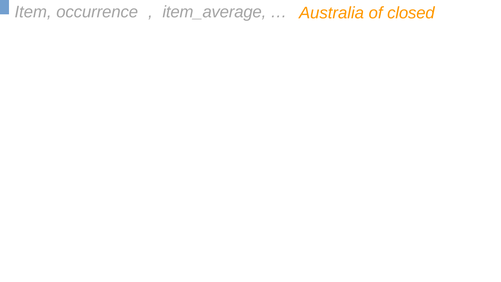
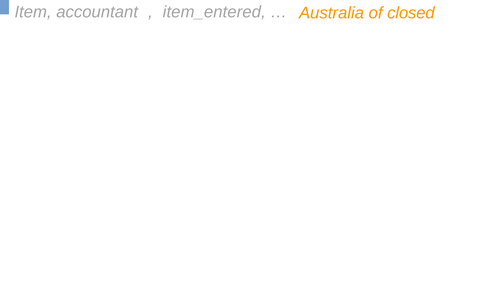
occurrence: occurrence -> accountant (97, 12)
item_average: item_average -> item_entered (214, 12)
